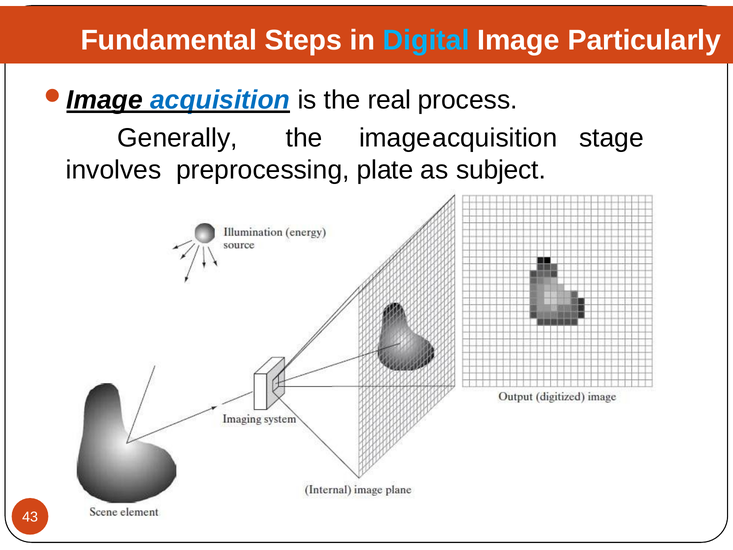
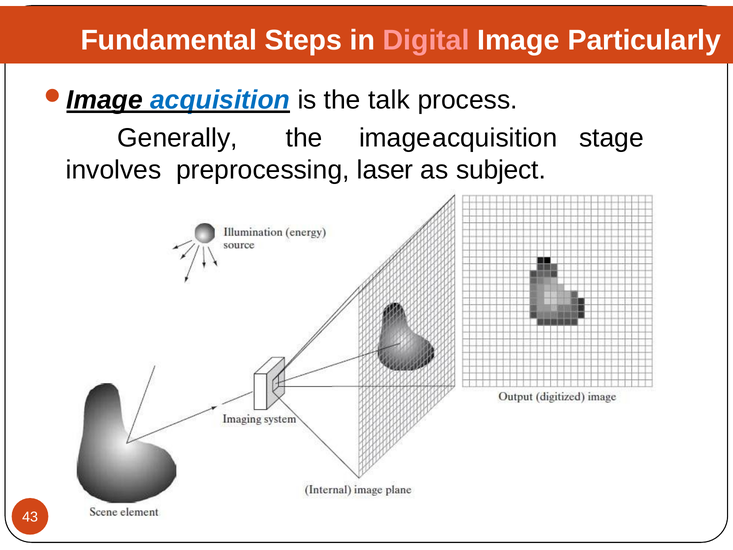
Digital colour: light blue -> pink (426, 40)
real: real -> talk (389, 100)
plate: plate -> laser (385, 170)
